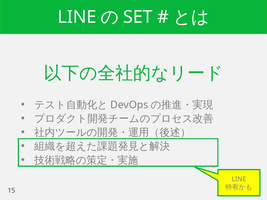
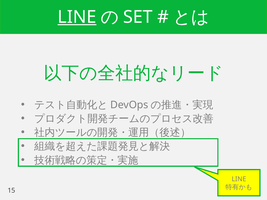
LINE underline: none -> present (77, 17)
